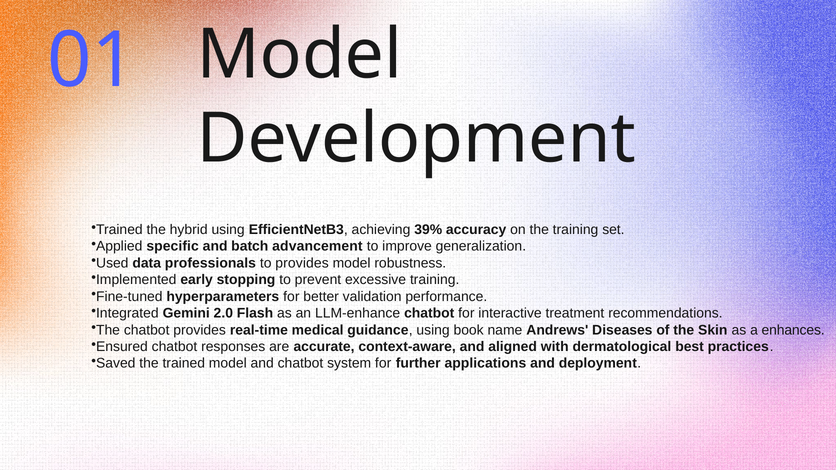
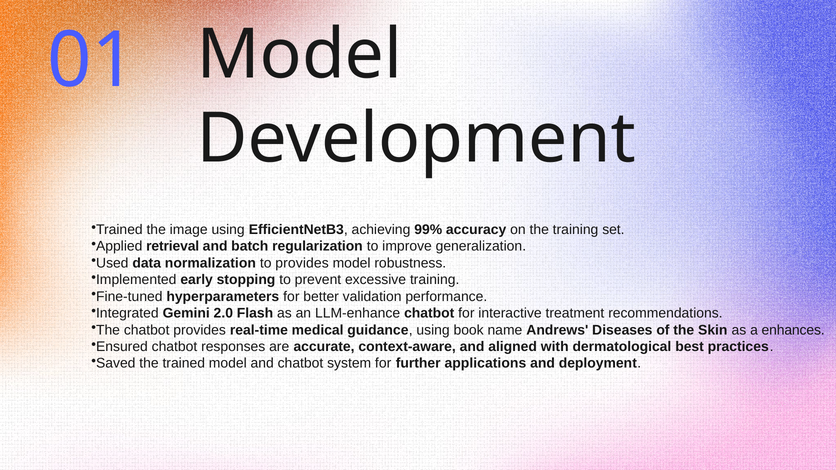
hybrid: hybrid -> image (189, 230)
39%: 39% -> 99% (428, 230)
specific: specific -> retrieval (173, 247)
advancement: advancement -> regularization (317, 247)
professionals: professionals -> normalization (210, 263)
